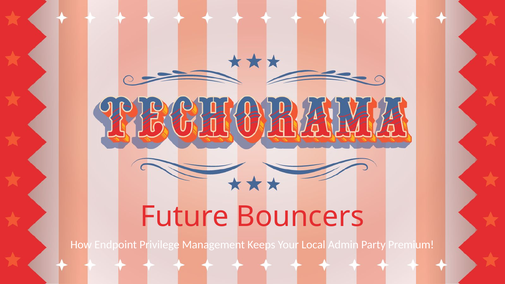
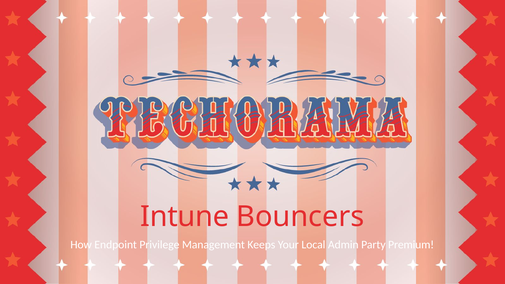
Future: Future -> Intune (185, 217)
